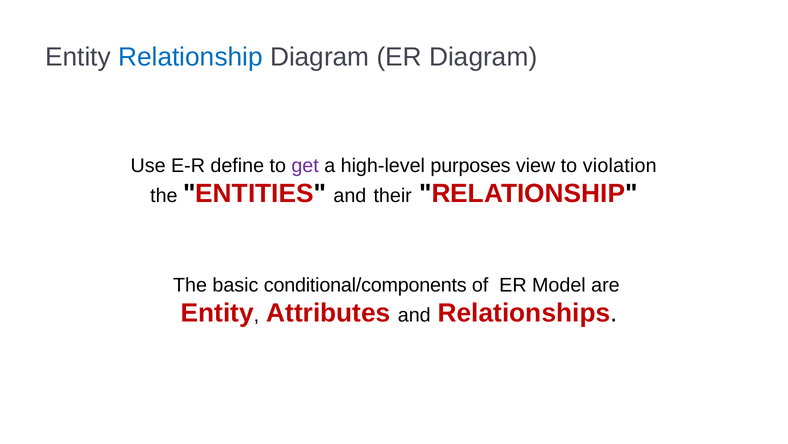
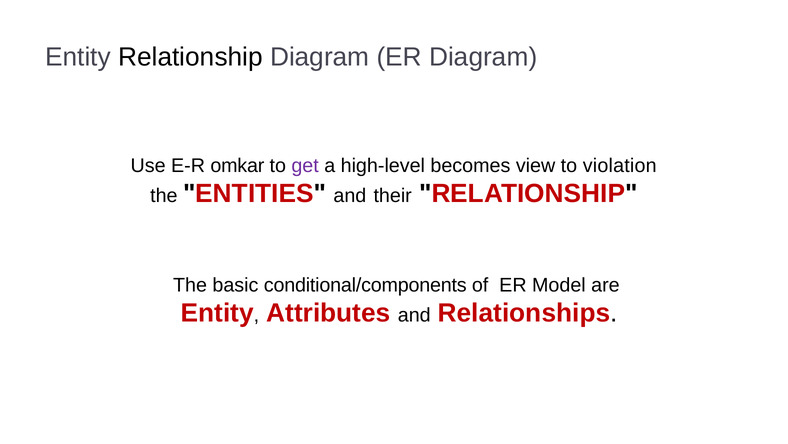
Relationship colour: blue -> black (190, 57)
define: define -> omkar (237, 165)
purposes: purposes -> becomes (470, 165)
